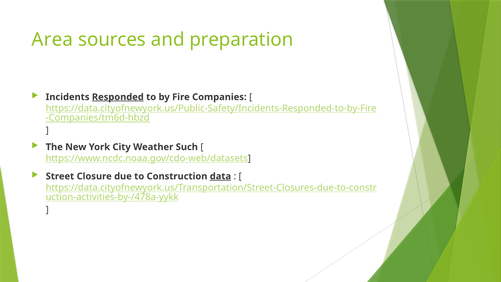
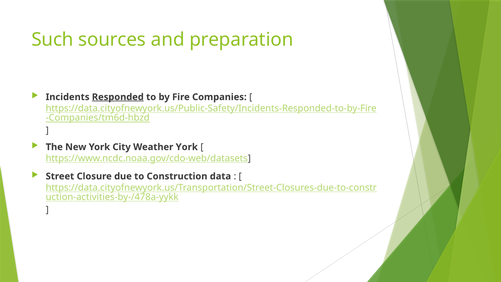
Area: Area -> Such (52, 40)
Weather Such: Such -> York (187, 147)
data underline: present -> none (220, 176)
